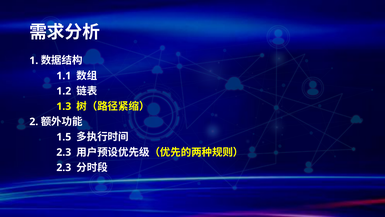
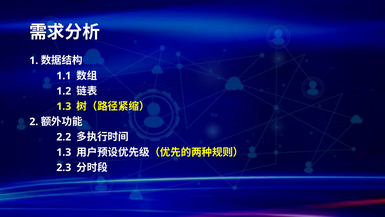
1.5: 1.5 -> 2.2 (64, 137)
2.3: 2.3 -> 1.3 (64, 152)
